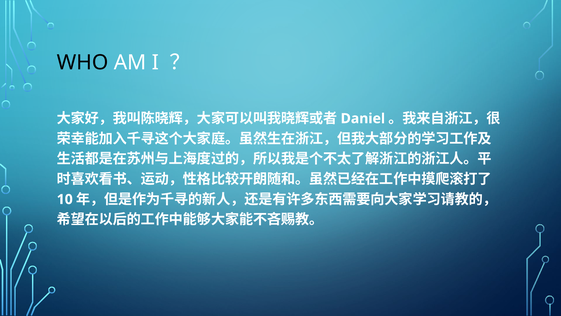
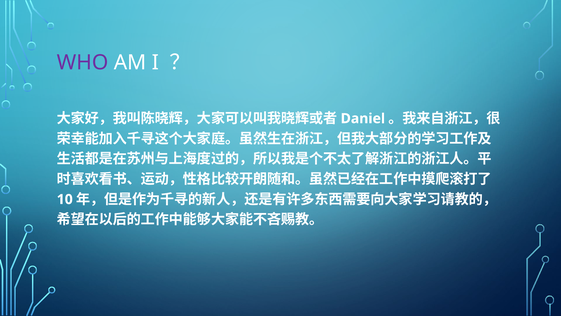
WHO colour: black -> purple (83, 62)
